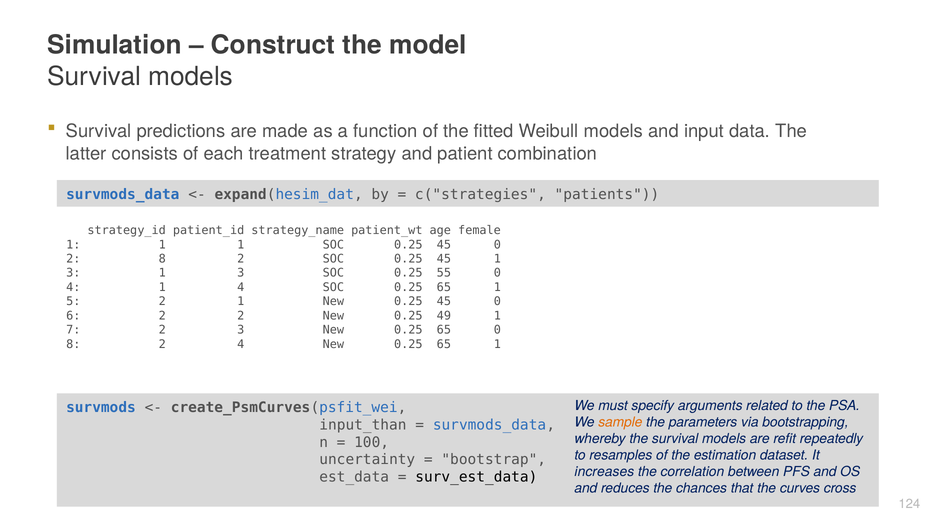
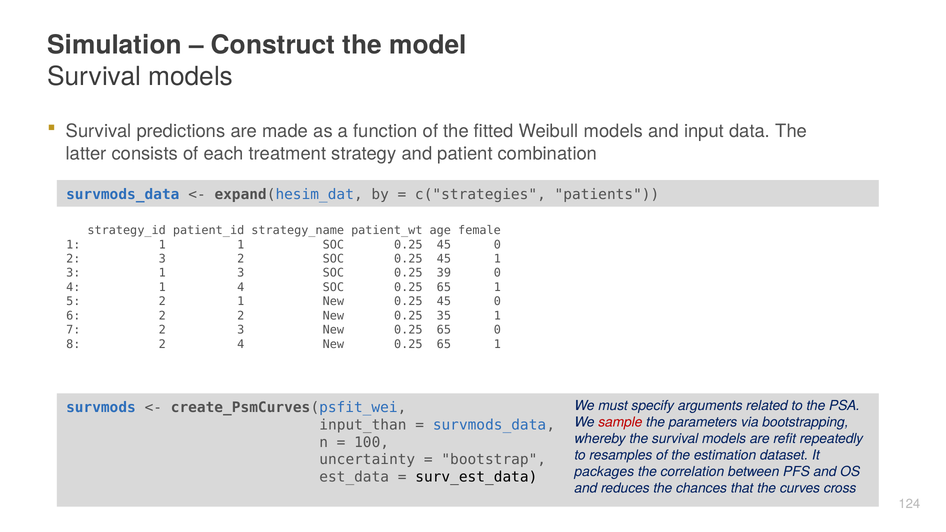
8: 8 -> 3 (162, 259)
55: 55 -> 39 (444, 273)
49: 49 -> 35 (444, 316)
sample colour: orange -> red (620, 422)
increases: increases -> packages (604, 472)
